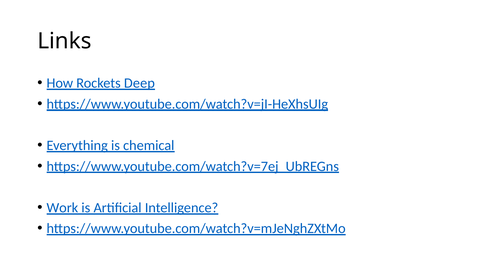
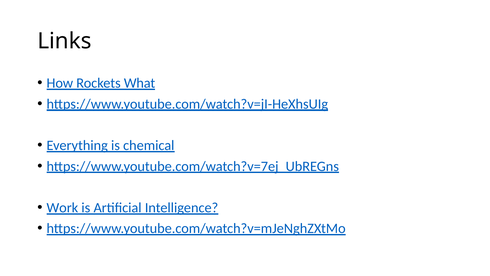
Deep: Deep -> What (140, 83)
